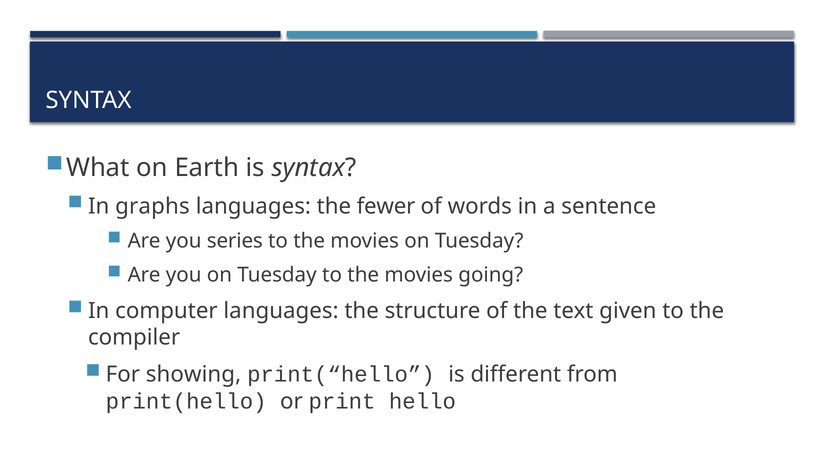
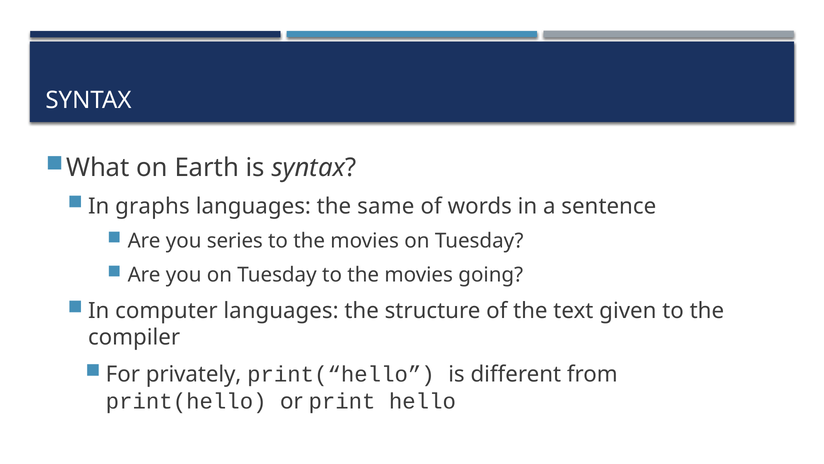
fewer: fewer -> same (386, 206)
showing: showing -> privately (194, 374)
